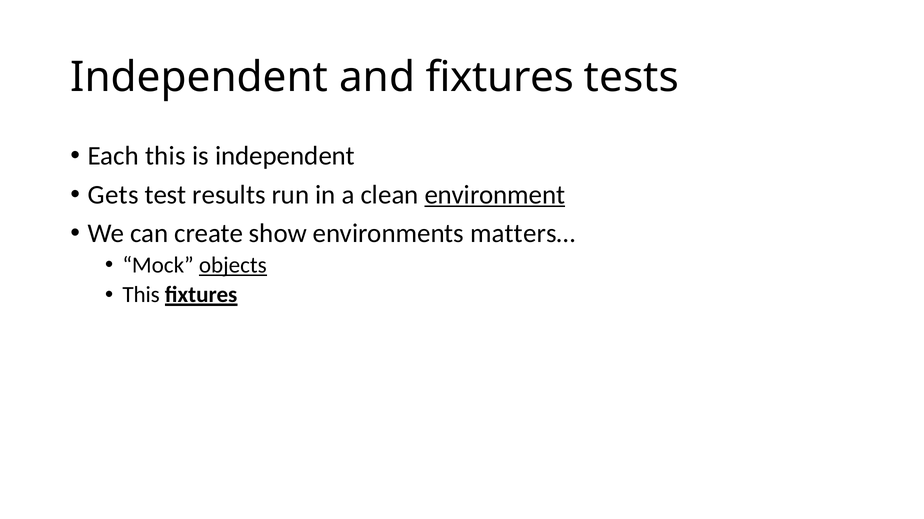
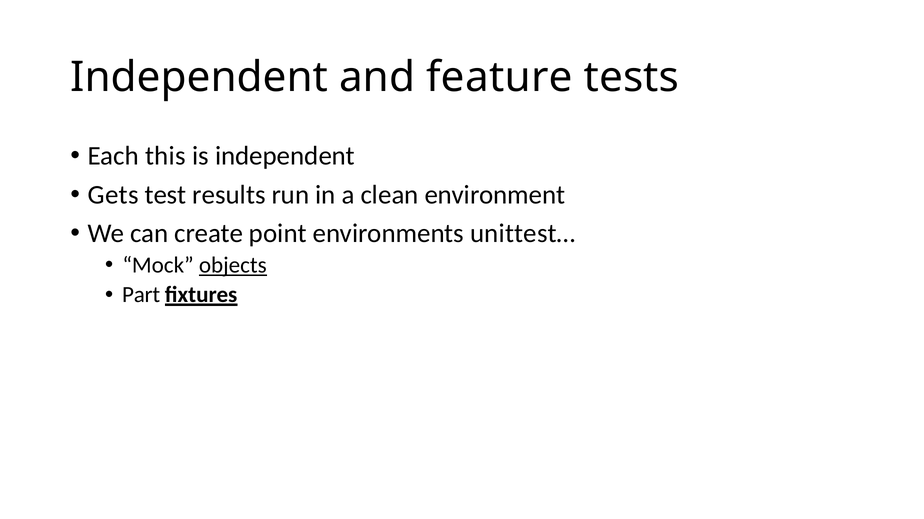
and fixtures: fixtures -> feature (499, 78)
environment underline: present -> none (495, 195)
show: show -> point (278, 234)
matters…: matters… -> unittest… (523, 234)
This: This -> Part (141, 295)
